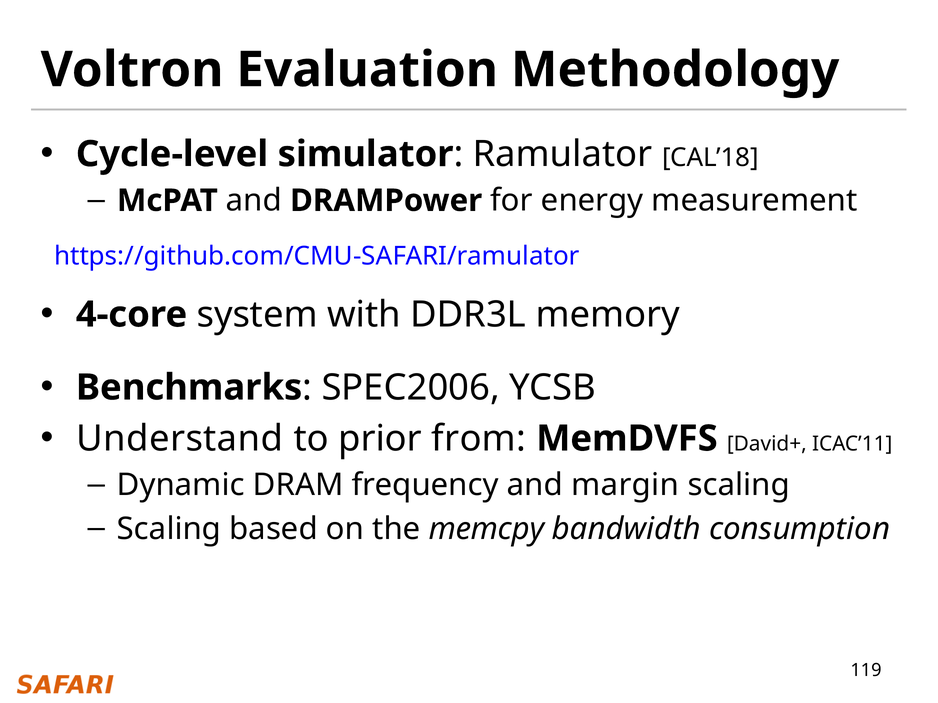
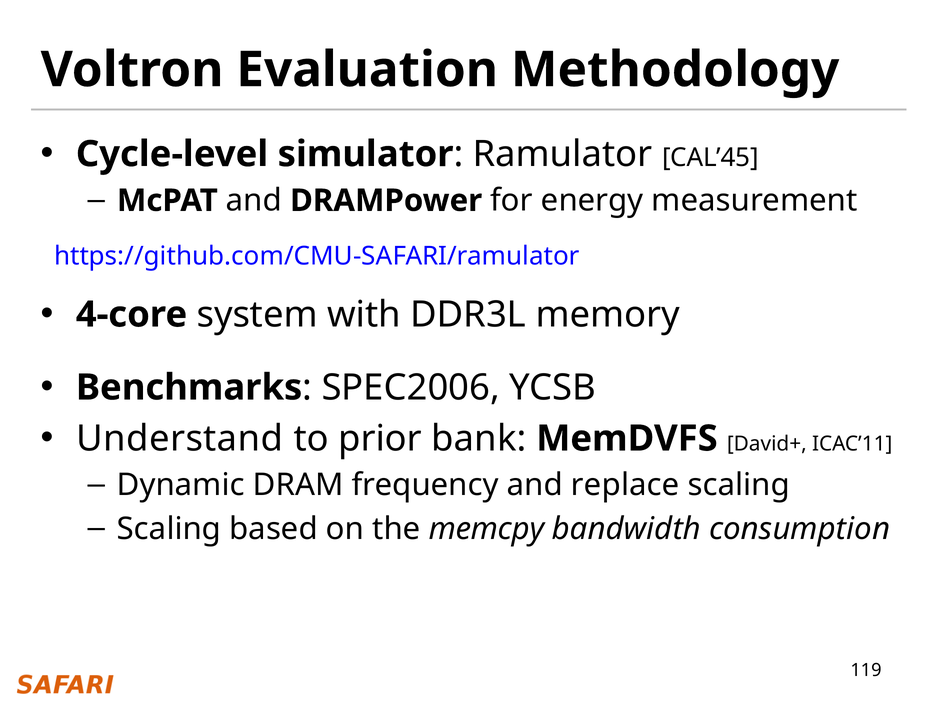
CAL’18: CAL’18 -> CAL’45 (710, 158)
from: from -> bank (479, 439)
margin: margin -> replace (625, 485)
